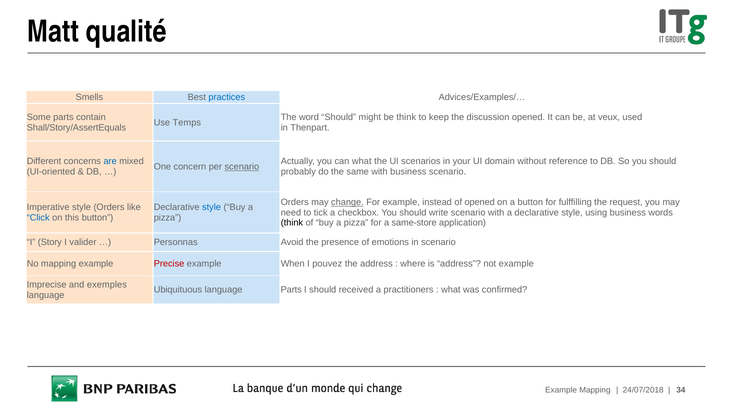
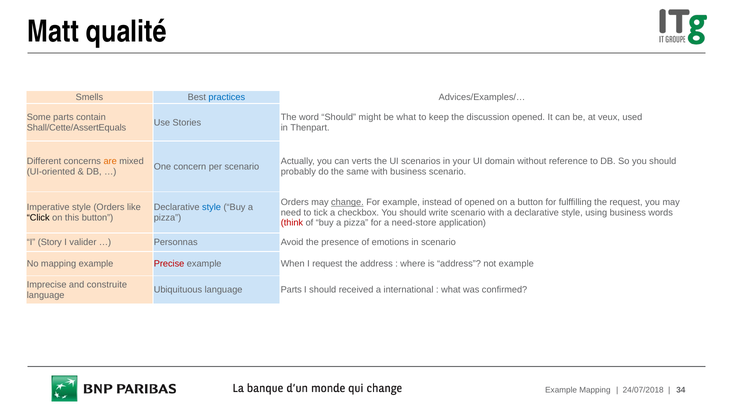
be think: think -> what (406, 117)
Temps: Temps -> Stories (187, 123)
Shall/Story/AssertEquals: Shall/Story/AssertEquals -> Shall/Cette/AssertEquals (76, 128)
are colour: blue -> orange (110, 162)
can what: what -> verts (362, 162)
scenario underline: present -> none (242, 167)
Click colour: blue -> black (38, 218)
think colour: black -> red (292, 223)
same-store: same-store -> need-store (414, 223)
I pouvez: pouvez -> request (327, 264)
exemples: exemples -> construite (107, 285)
practitioners: practitioners -> international (409, 290)
